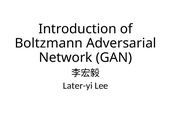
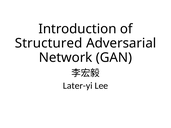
Boltzmann: Boltzmann -> Structured (49, 43)
